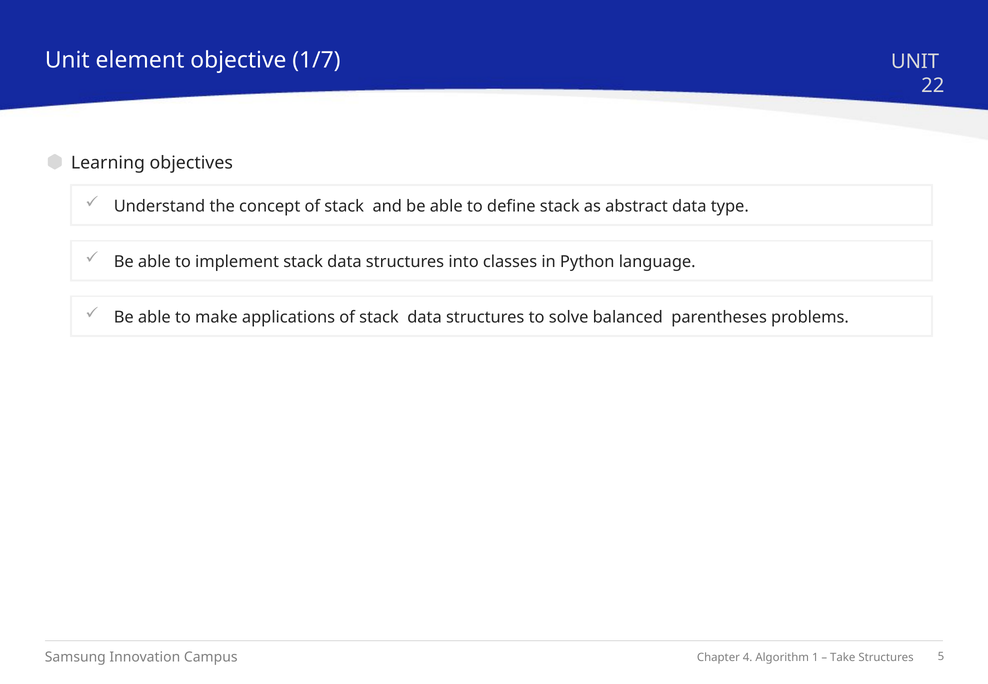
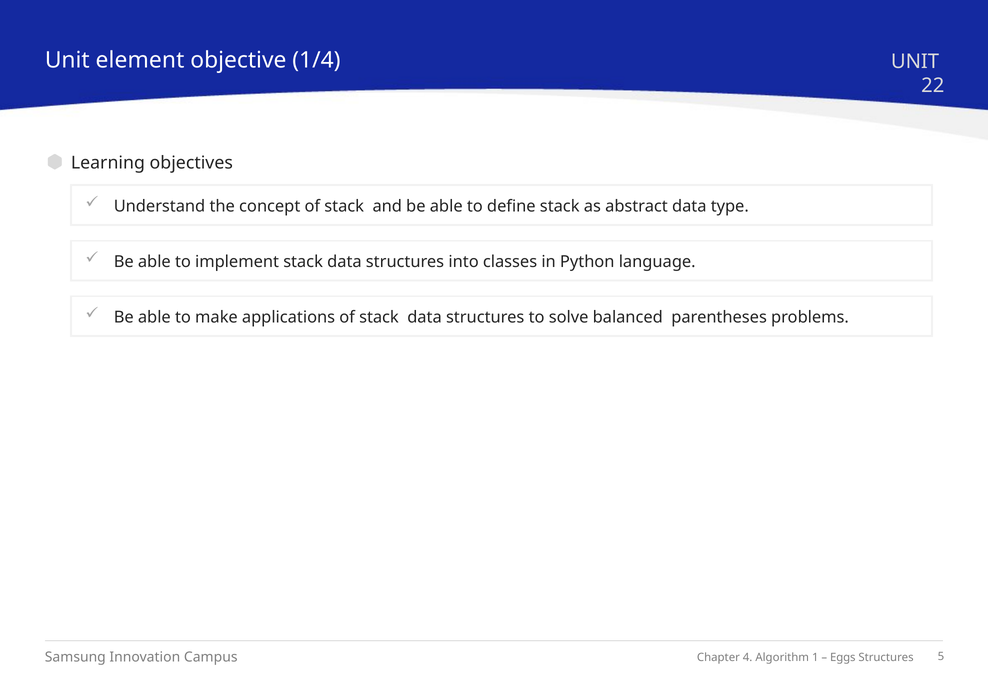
1/7: 1/7 -> 1/4 (316, 60)
Take: Take -> Eggs (843, 657)
